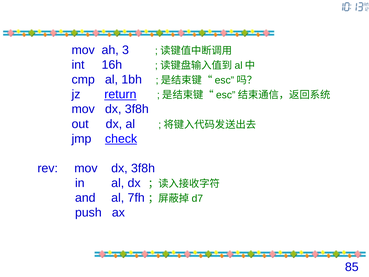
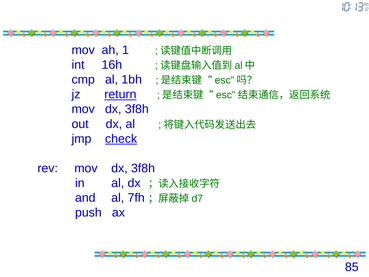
3: 3 -> 1 (126, 50)
